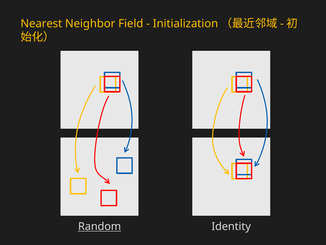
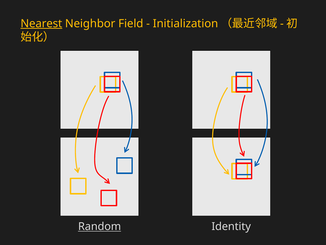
Nearest underline: none -> present (41, 23)
